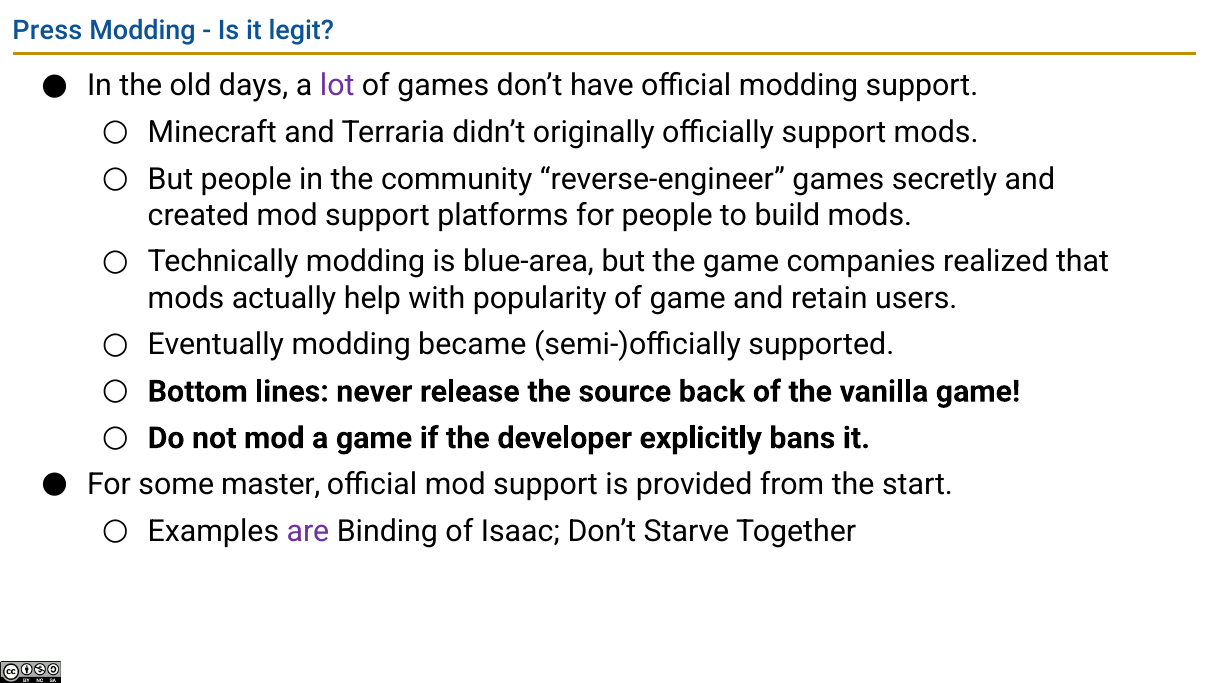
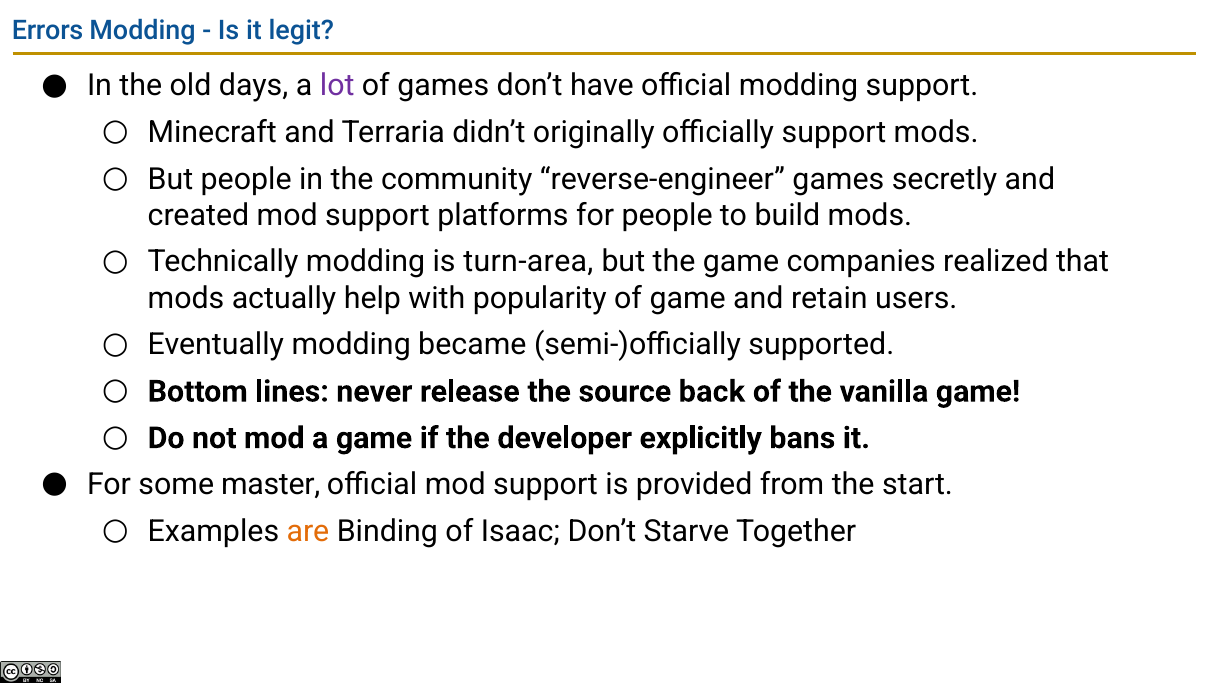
Press: Press -> Errors (48, 30)
blue-area: blue-area -> turn-area (528, 262)
are colour: purple -> orange (308, 531)
